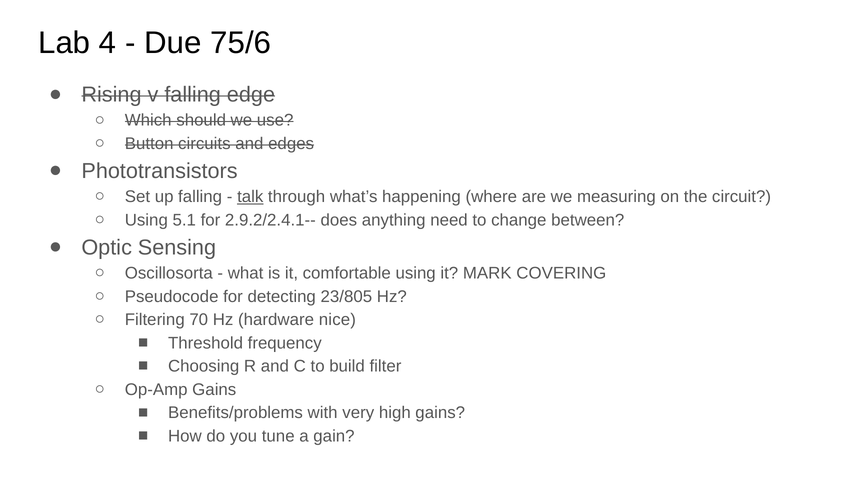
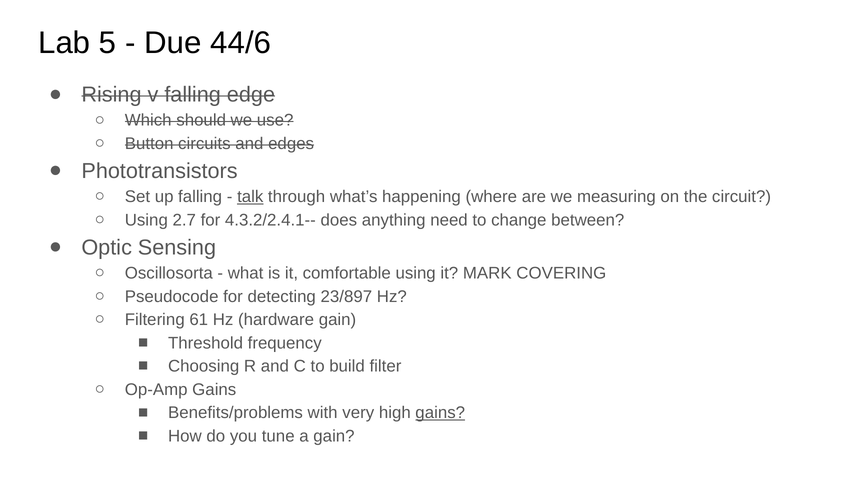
4: 4 -> 5 (108, 43)
75/6: 75/6 -> 44/6 (241, 43)
5.1: 5.1 -> 2.7 (184, 220)
2.9.2/2.4.1--: 2.9.2/2.4.1-- -> 4.3.2/2.4.1-- (270, 220)
23/805: 23/805 -> 23/897 (346, 297)
70: 70 -> 61 (199, 320)
hardware nice: nice -> gain (337, 320)
gains underline: none -> present (440, 413)
